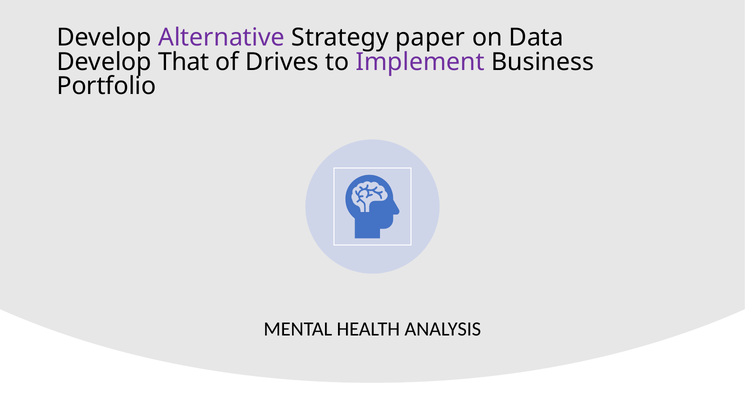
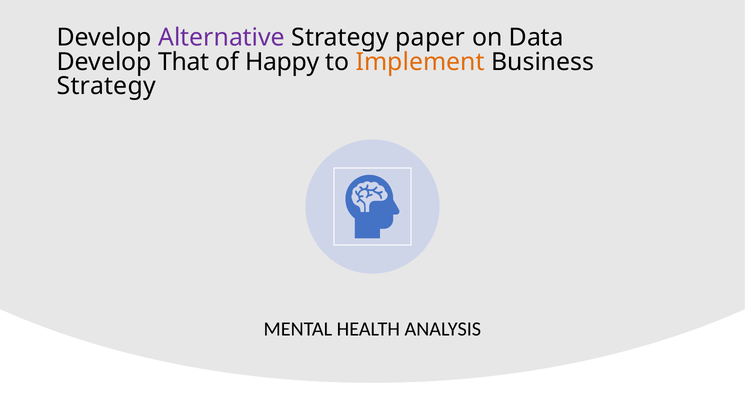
Drives: Drives -> Happy (282, 62)
Implement colour: purple -> orange (420, 62)
Portfolio: Portfolio -> Strategy (106, 86)
